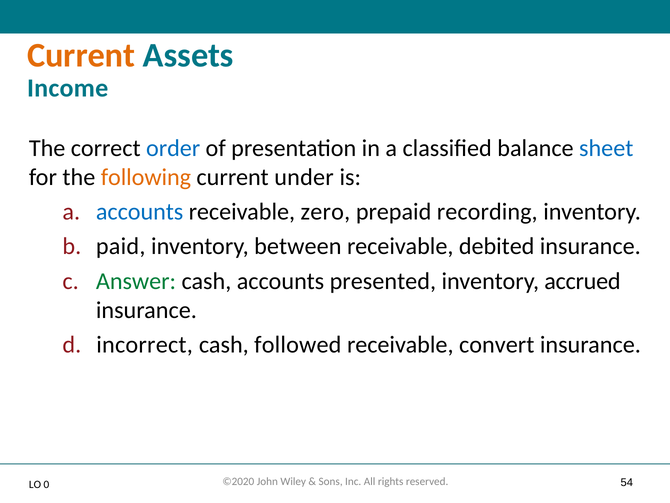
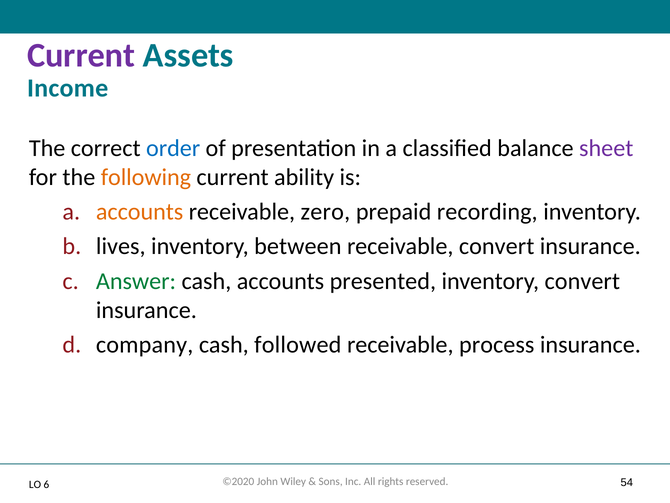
Current colour: orange -> purple (81, 55)
sheet colour: blue -> purple (606, 148)
under: under -> ability (304, 177)
accounts colour: blue -> orange (140, 212)
paid: paid -> lives (121, 246)
receivable debited: debited -> convert (497, 246)
inventory accrued: accrued -> convert (582, 281)
incorrect: incorrect -> company (145, 344)
convert: convert -> process (497, 344)
0: 0 -> 6 (46, 484)
